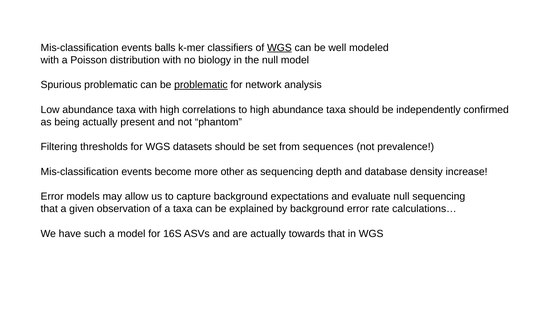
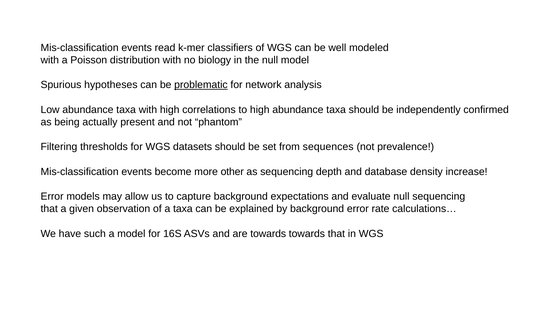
balls: balls -> read (165, 48)
WGS underline: present -> none (279, 48)
Spurious problematic: problematic -> hypotheses (111, 85)
are actually: actually -> towards (268, 234)
